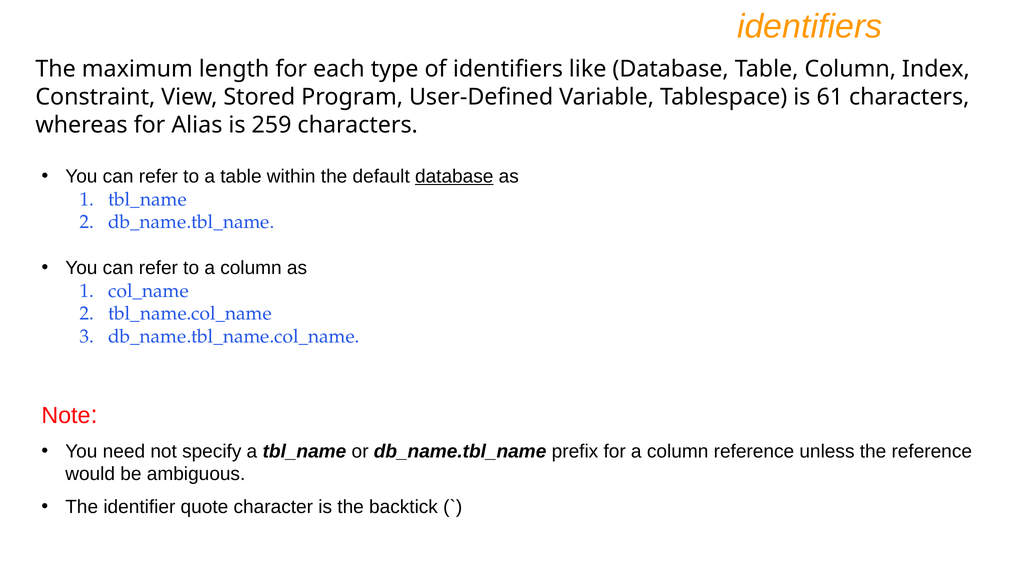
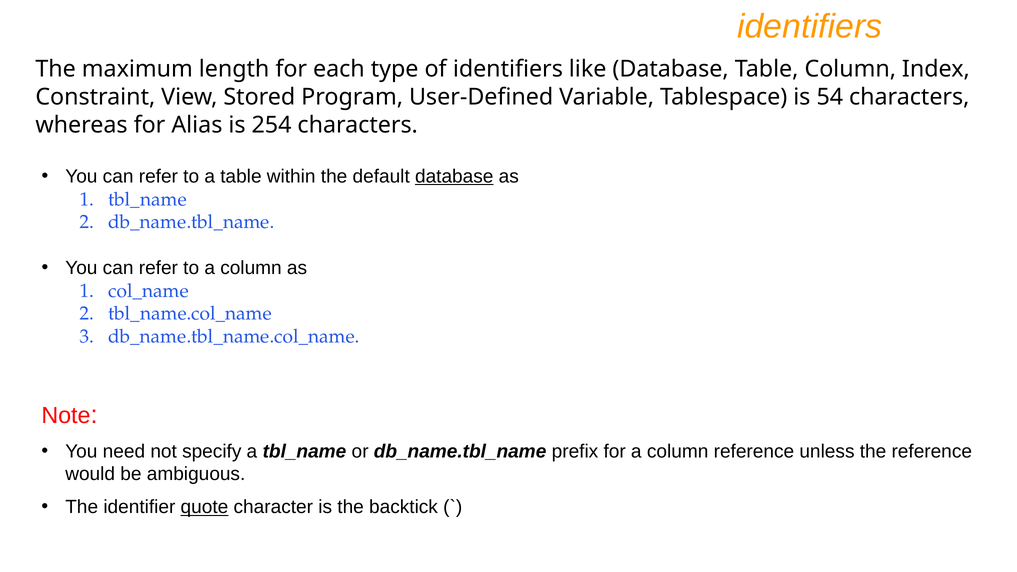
61: 61 -> 54 (830, 97)
259: 259 -> 254 (272, 125)
quote underline: none -> present (204, 507)
